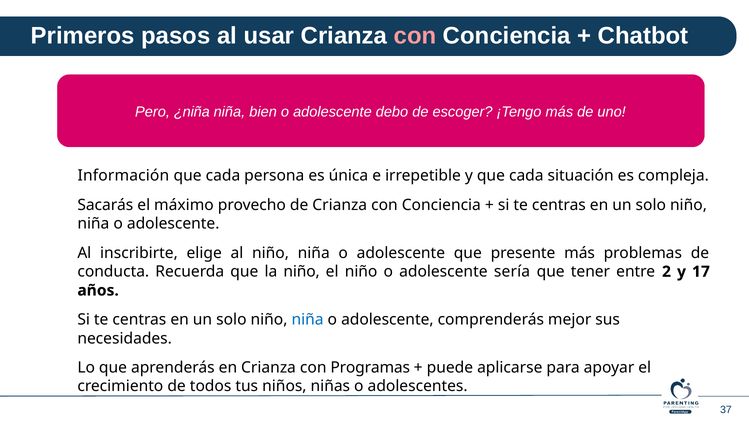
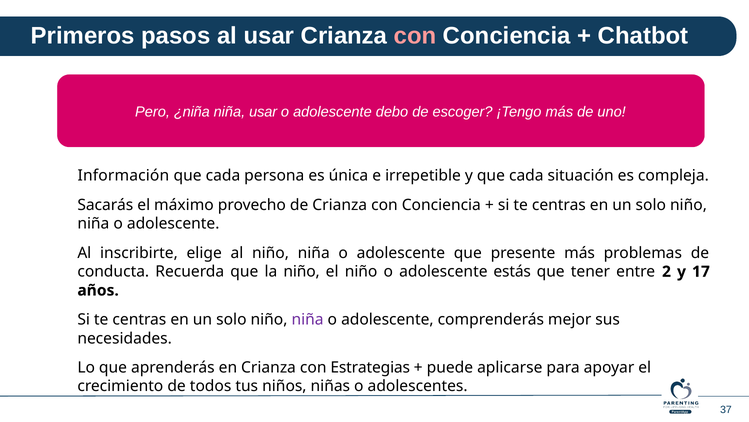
niña bien: bien -> usar (263, 112)
sería: sería -> estás (512, 271)
niña colour: blue -> purple (308, 319)
Programas: Programas -> Estrategias (370, 367)
